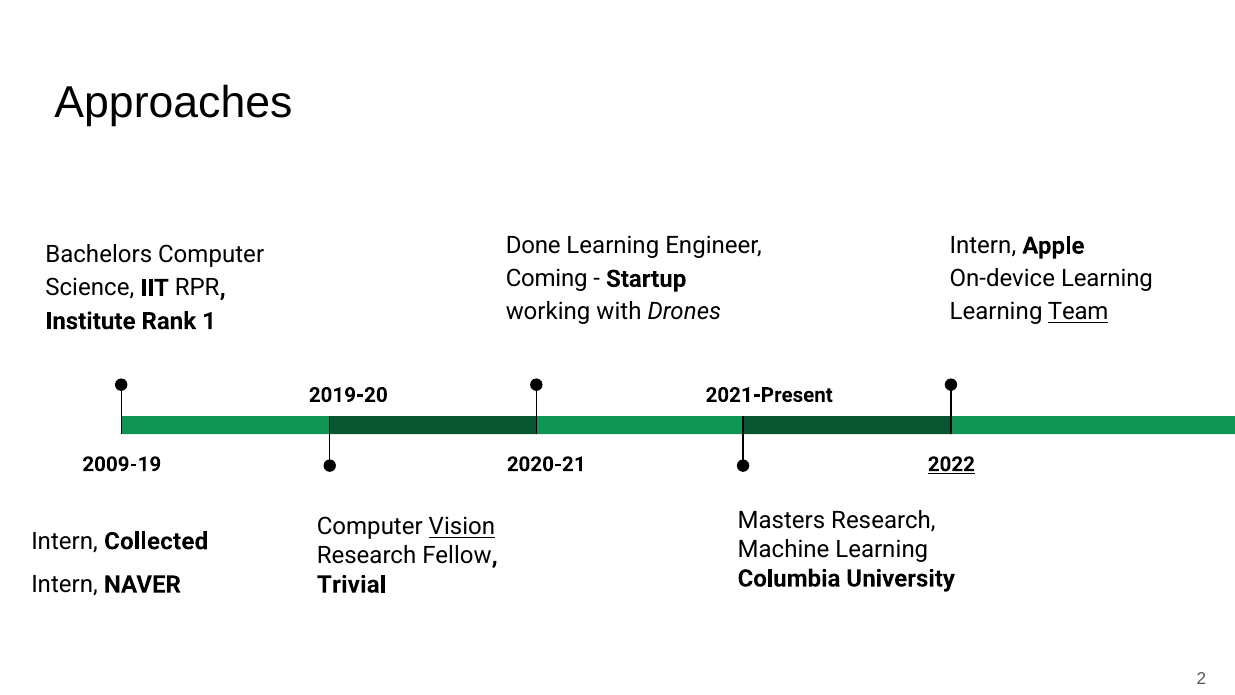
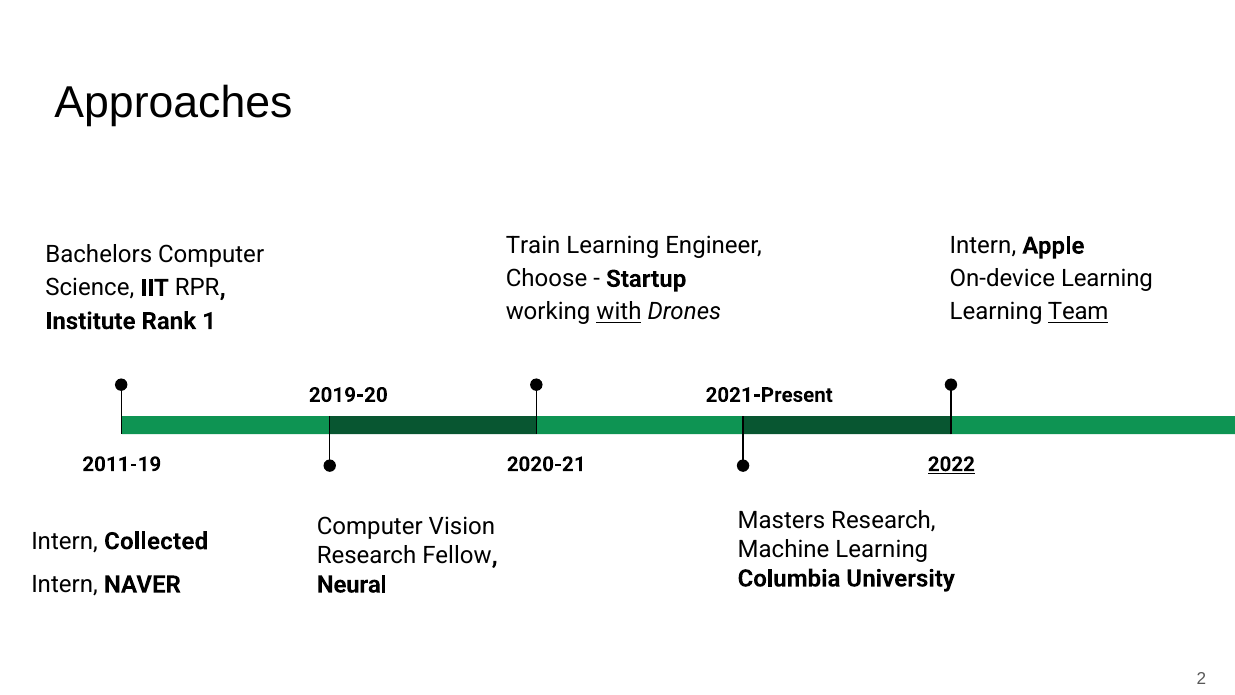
Done: Done -> Train (533, 246)
Coming: Coming -> Choose (547, 279)
with underline: none -> present (619, 312)
2009-19: 2009-19 -> 2011-19 (122, 464)
Vision underline: present -> none (462, 527)
Trivial: Trivial -> Neural (352, 584)
